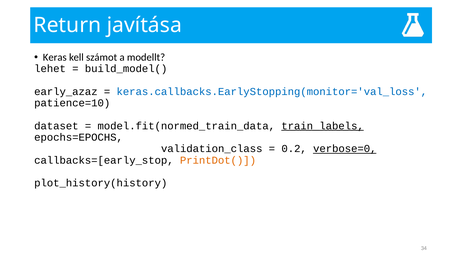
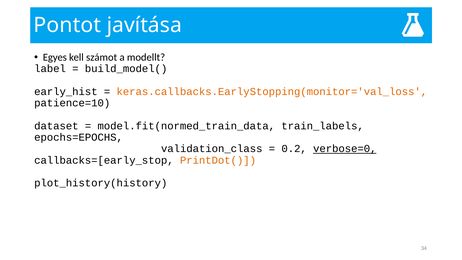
Return: Return -> Pontot (67, 25)
Keras: Keras -> Egyes (55, 57)
lehet: lehet -> label (50, 69)
early_azaz: early_azaz -> early_hist (66, 92)
keras.callbacks.EarlyStopping(monitor='val_loss colour: blue -> orange (272, 92)
train_labels underline: present -> none (323, 126)
